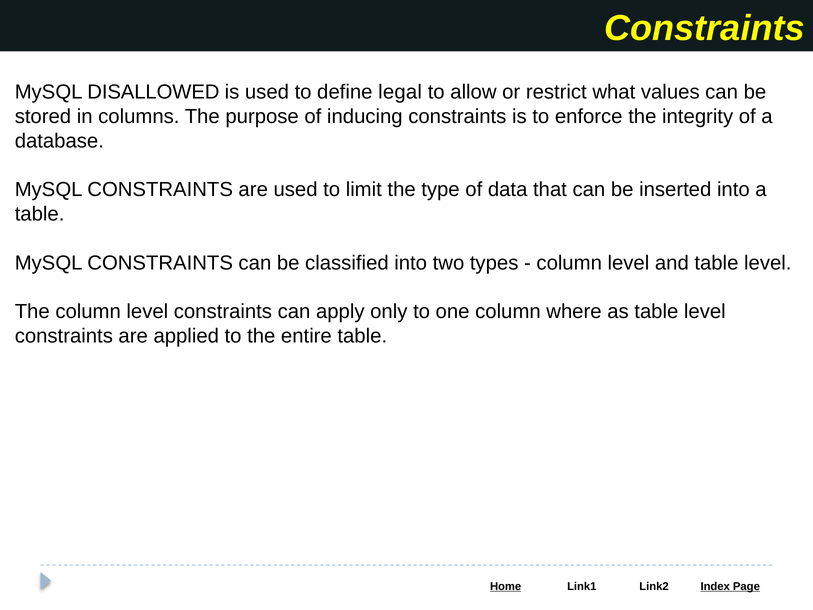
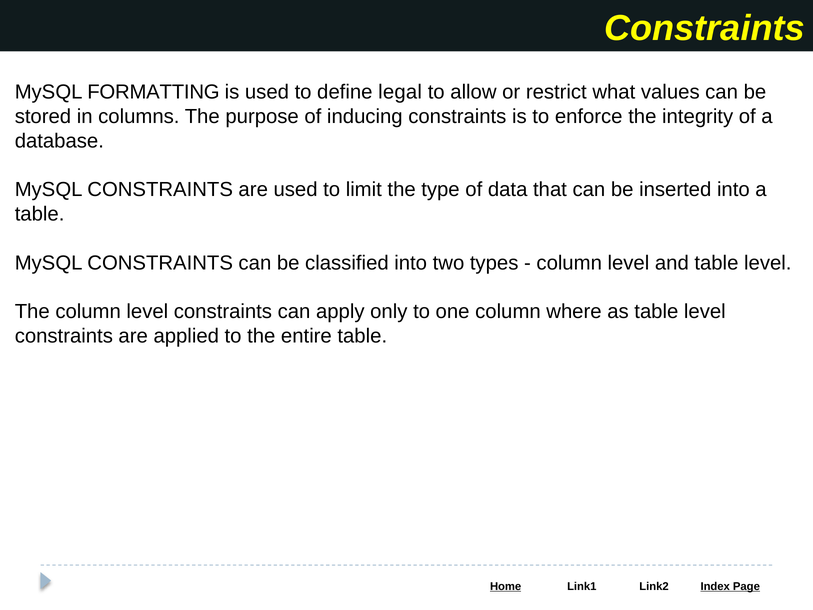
DISALLOWED: DISALLOWED -> FORMATTING (153, 92)
